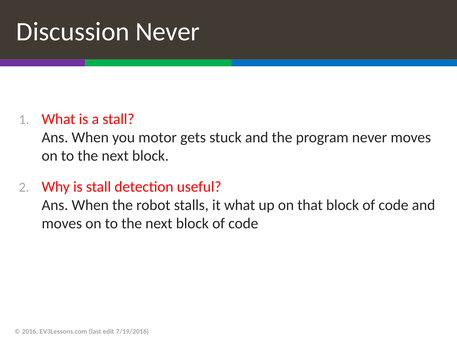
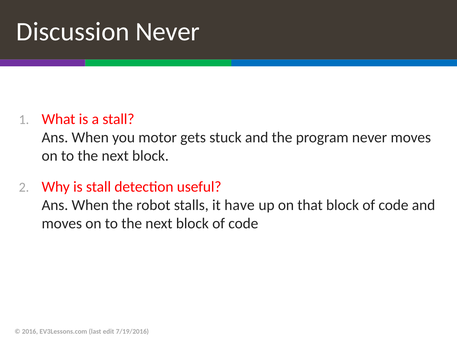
it what: what -> have (240, 205)
